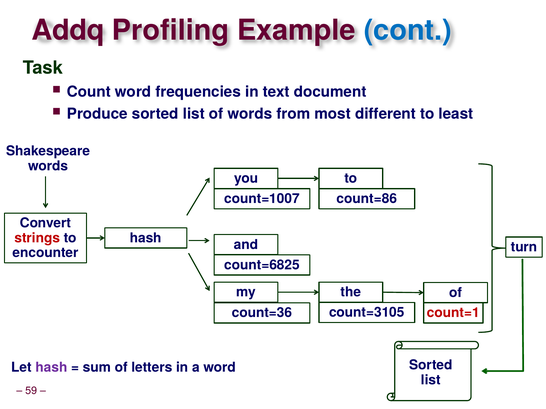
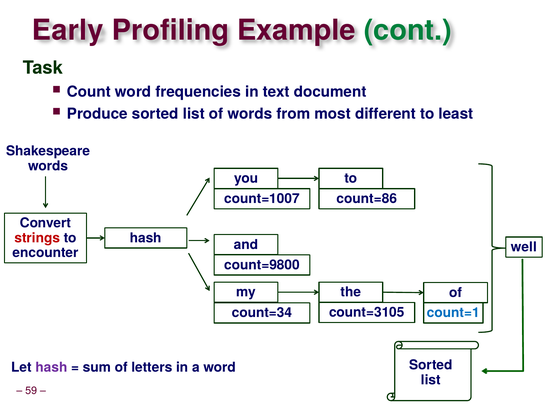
Addq: Addq -> Early (68, 30)
cont colour: blue -> green (408, 30)
turn: turn -> well (524, 247)
count=6825: count=6825 -> count=9800 (262, 265)
count=36: count=36 -> count=34 (262, 313)
count=1 colour: red -> blue (453, 313)
